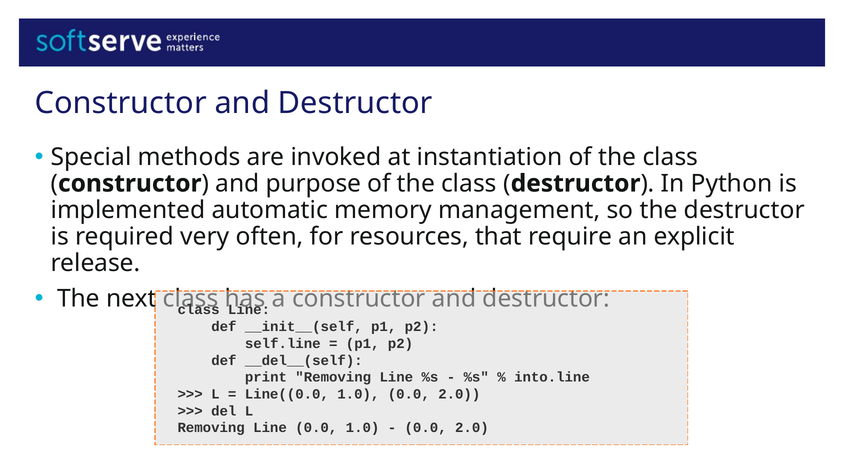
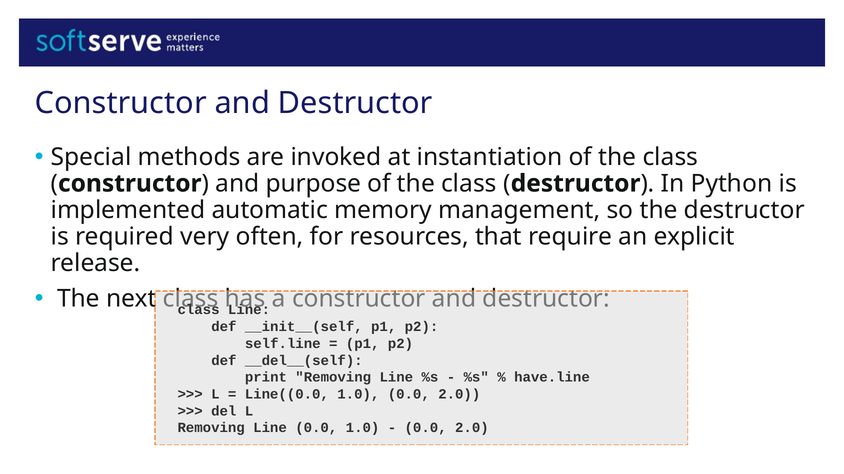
into.line: into.line -> have.line (552, 378)
